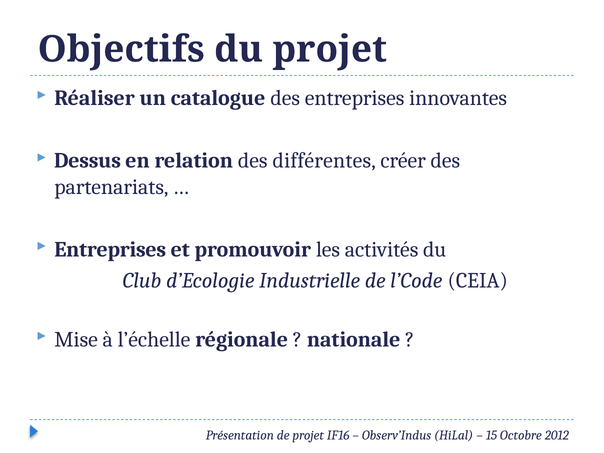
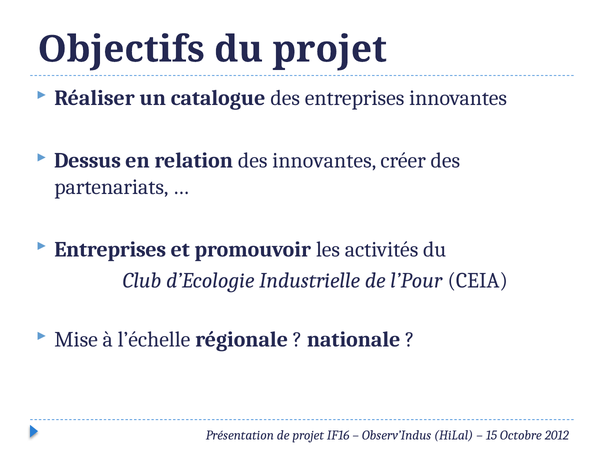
des différentes: différentes -> innovantes (324, 161)
l’Code: l’Code -> l’Pour (416, 281)
